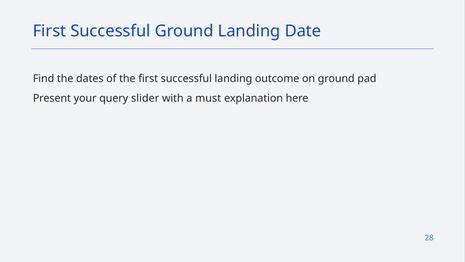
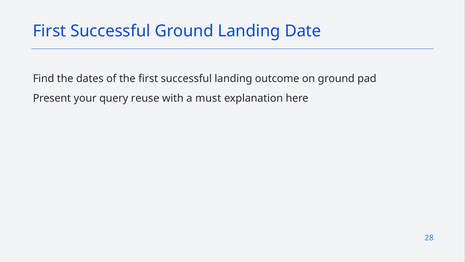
slider: slider -> reuse (145, 98)
